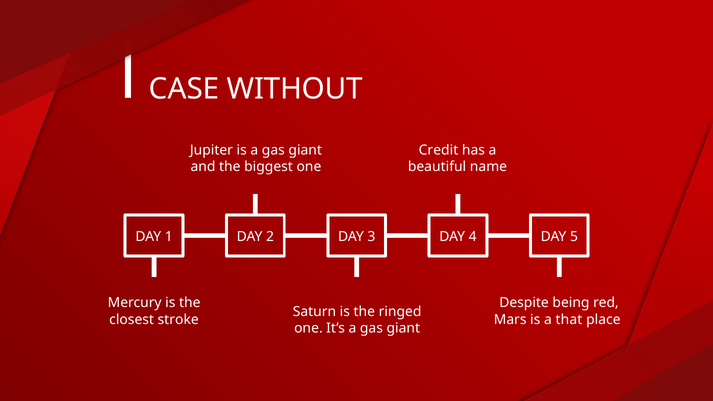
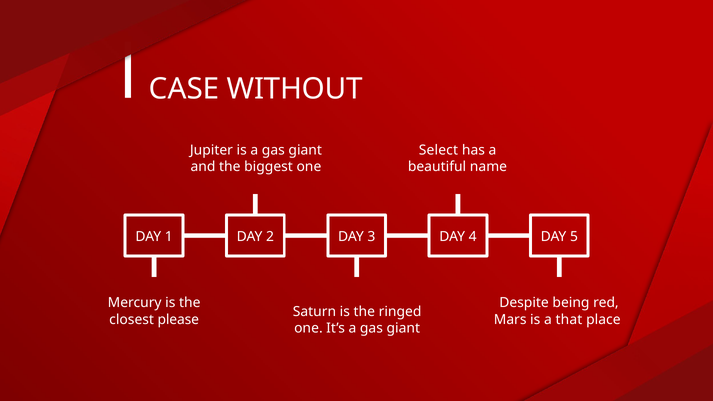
Credit: Credit -> Select (438, 150)
stroke: stroke -> please (178, 320)
